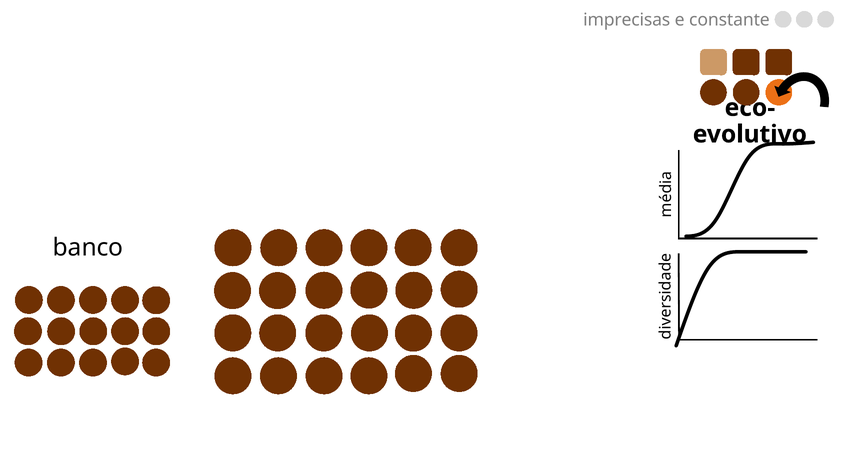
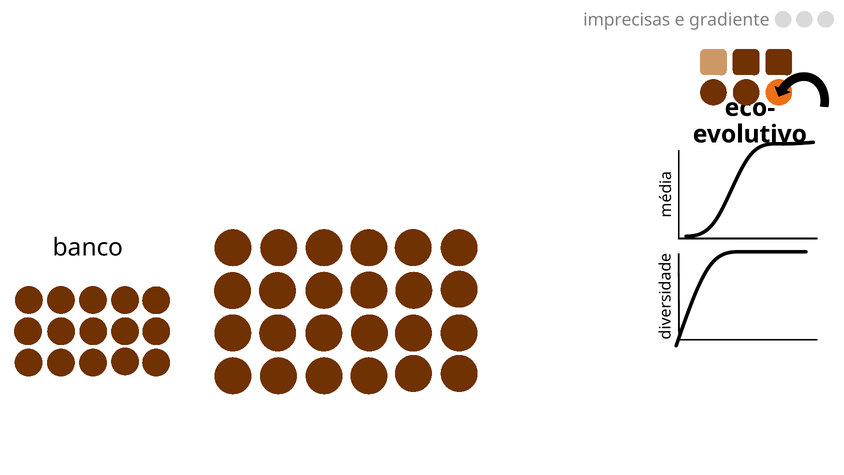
constante: constante -> gradiente (729, 20)
